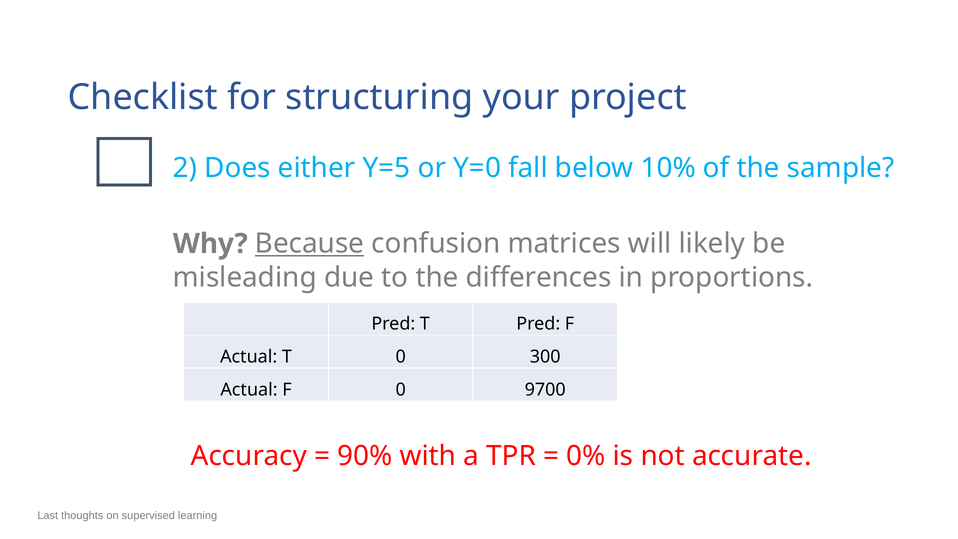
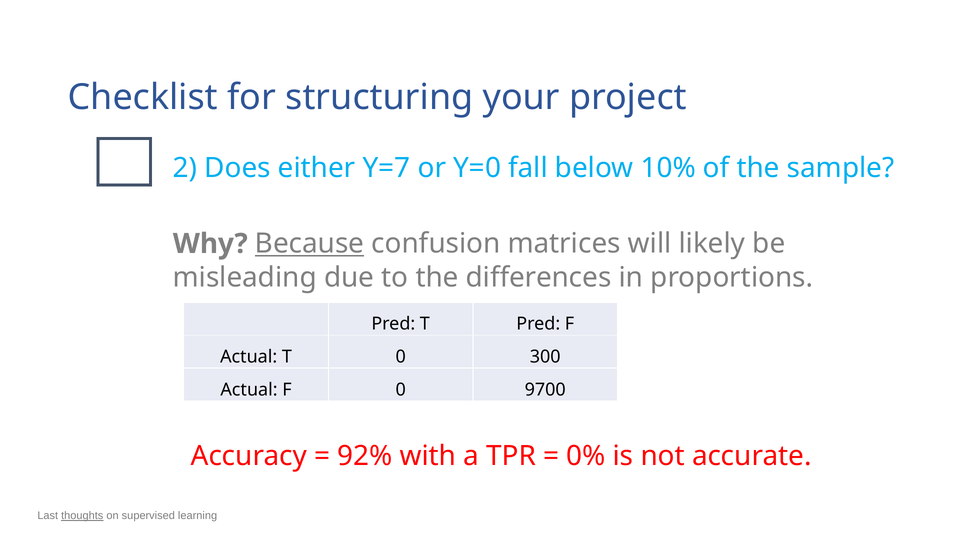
Y=5: Y=5 -> Y=7 (387, 168)
90%: 90% -> 92% (365, 456)
thoughts underline: none -> present (82, 516)
